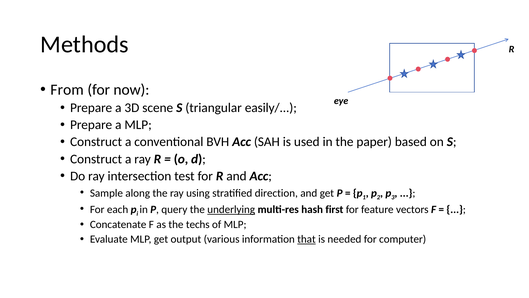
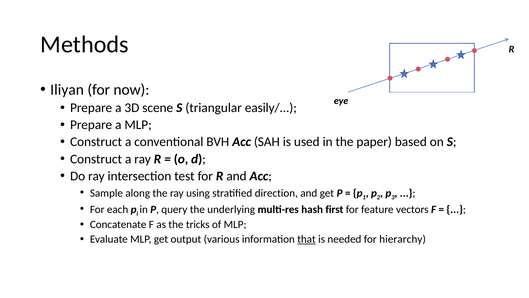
From: From -> Iliyan (67, 89)
underlying underline: present -> none (231, 209)
techs: techs -> tricks (198, 224)
computer: computer -> hierarchy (403, 239)
